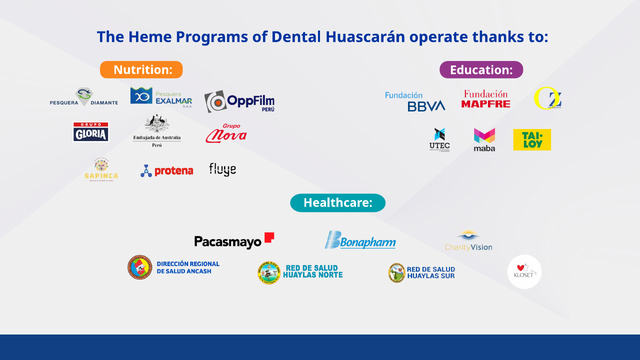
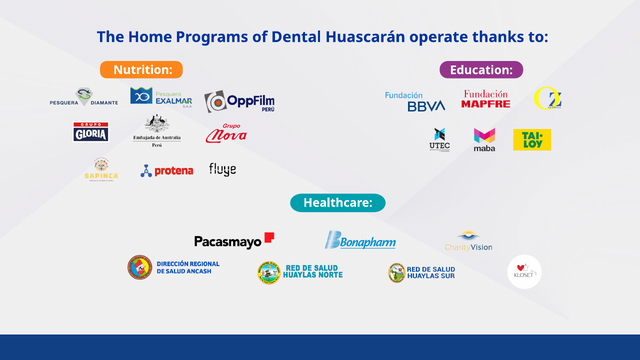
Heme: Heme -> Home (150, 37)
